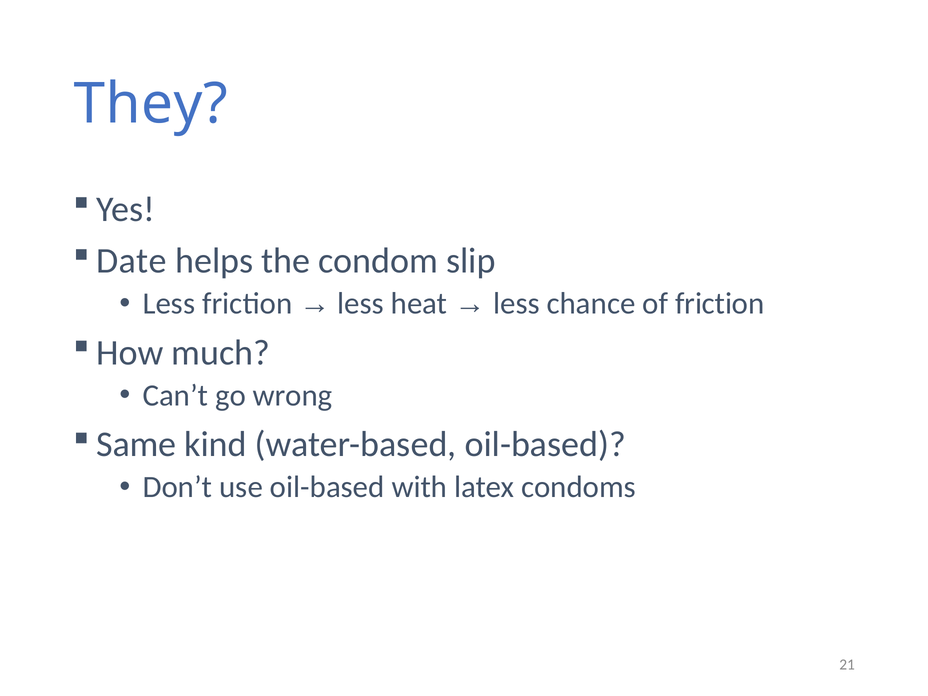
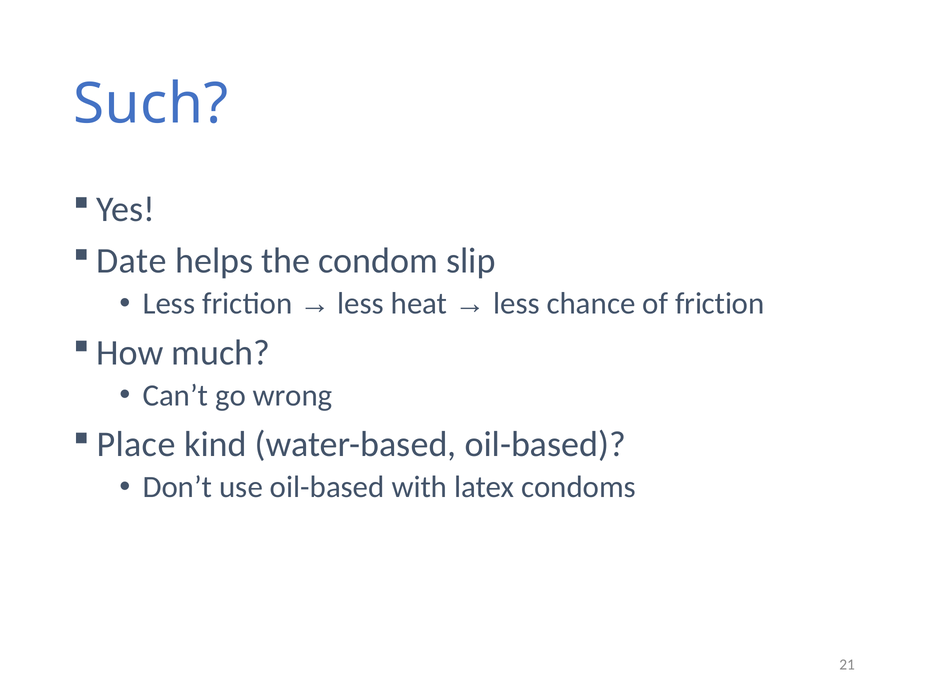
They: They -> Such (151, 104)
Same: Same -> Place (136, 444)
